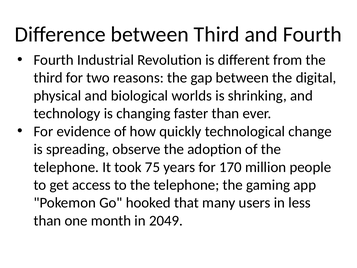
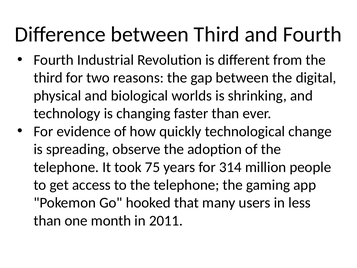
170: 170 -> 314 (230, 167)
2049: 2049 -> 2011 (166, 220)
